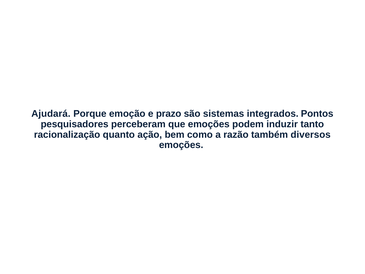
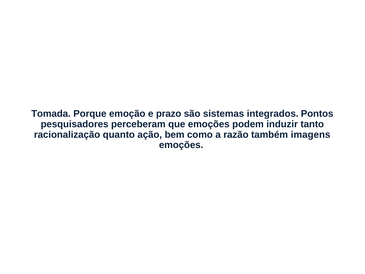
Ajudará: Ajudará -> Tomada (51, 114)
diversos: diversos -> imagens (311, 135)
